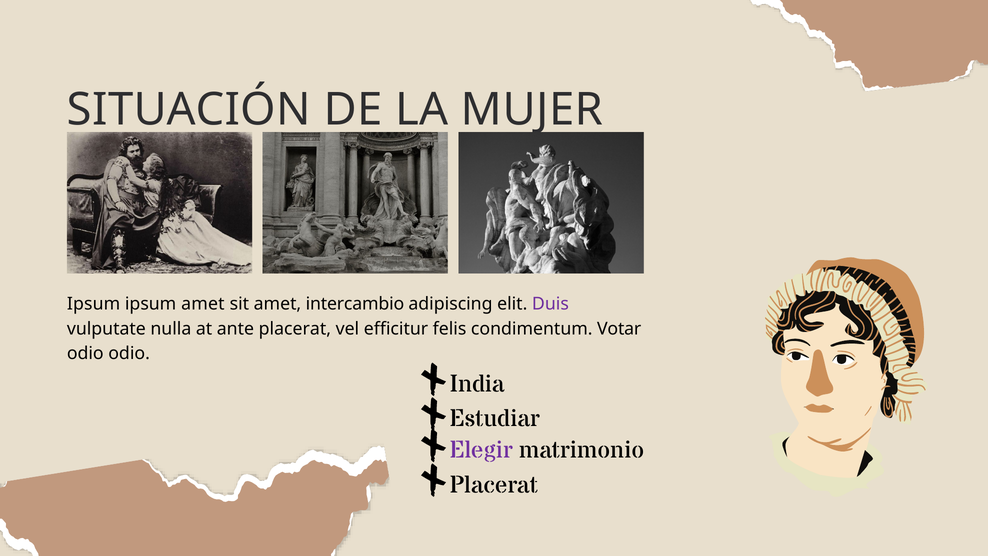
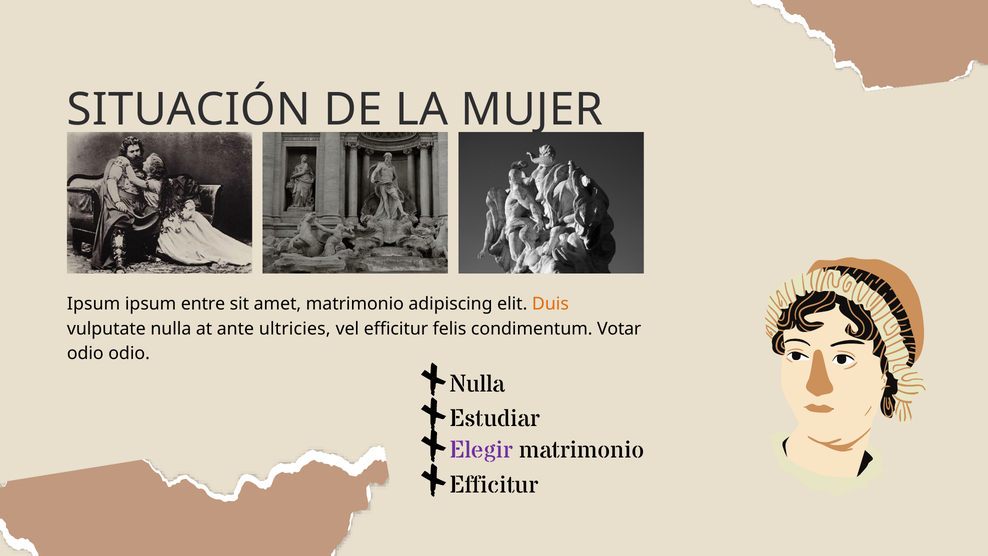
ipsum amet: amet -> entre (203, 304)
amet intercambio: intercambio -> matrimonio (355, 304)
Duis colour: purple -> orange (550, 304)
ante placerat: placerat -> ultricies (295, 329)
India: India -> Nulla (477, 384)
Placerat: Placerat -> Efficitur (494, 484)
